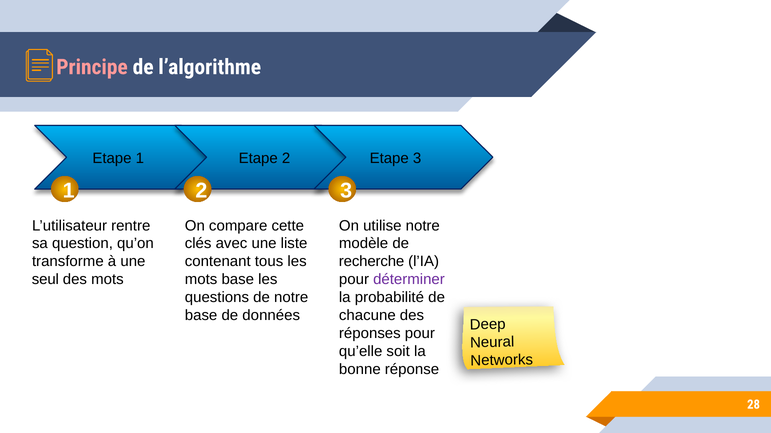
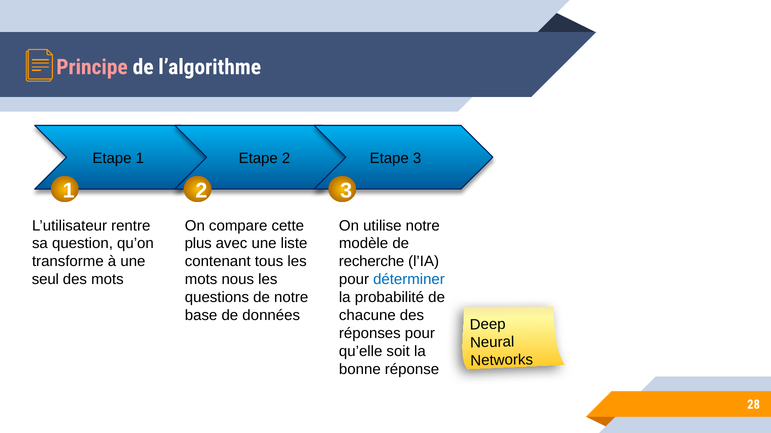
clés: clés -> plus (198, 244)
mots base: base -> nous (238, 280)
déterminer colour: purple -> blue (409, 280)
